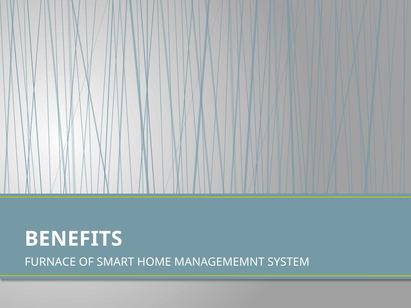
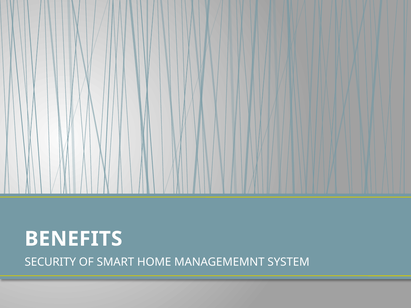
FURNACE: FURNACE -> SECURITY (50, 262)
